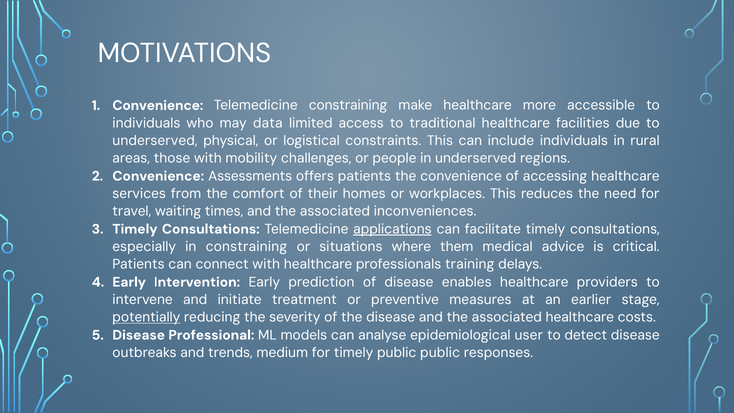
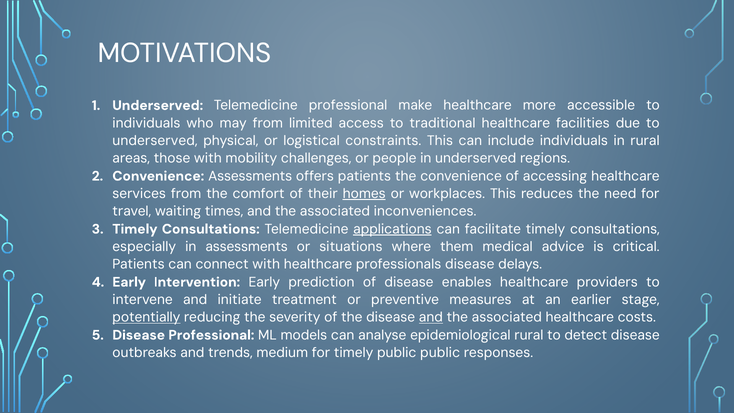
Convenience: Convenience -> Underserved (158, 105)
Telemedicine constraining: constraining -> professional (348, 105)
may data: data -> from (268, 123)
homes underline: none -> present (364, 194)
in constraining: constraining -> assessments (247, 247)
professionals training: training -> disease (470, 264)
and underline: none -> present (431, 317)
epidemiological user: user -> rural (529, 335)
